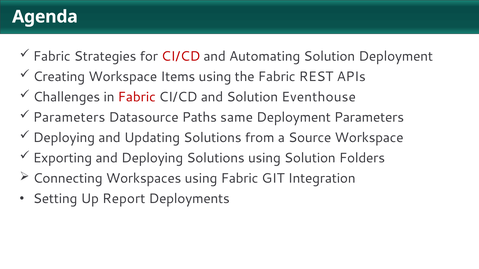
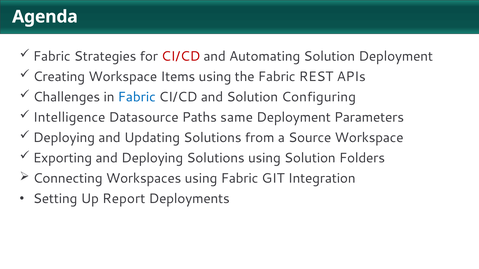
Fabric colour: red -> blue (137, 97)
Eventhouse: Eventhouse -> Configuring (319, 97)
Parameters: Parameters -> Intelligence (69, 118)
